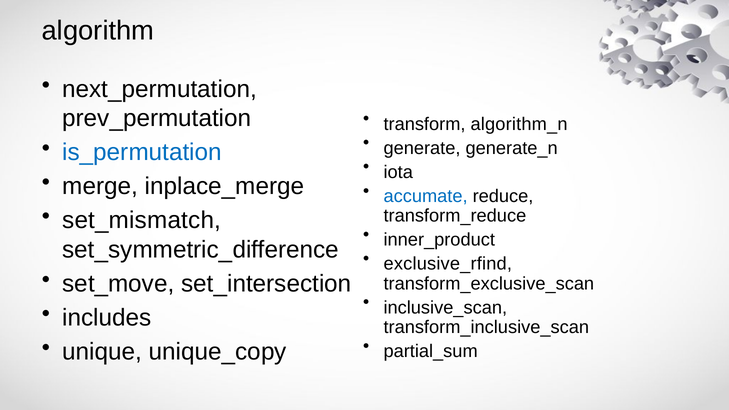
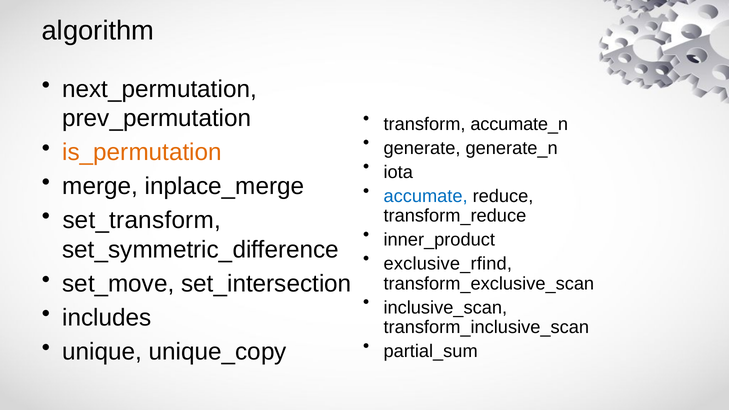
algorithm_n: algorithm_n -> accumate_n (519, 124)
is_permutation colour: blue -> orange (142, 152)
set_mismatch: set_mismatch -> set_transform (142, 220)
